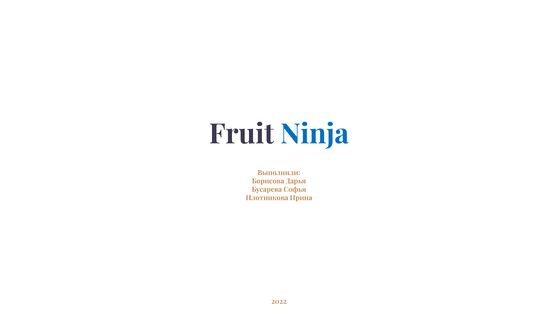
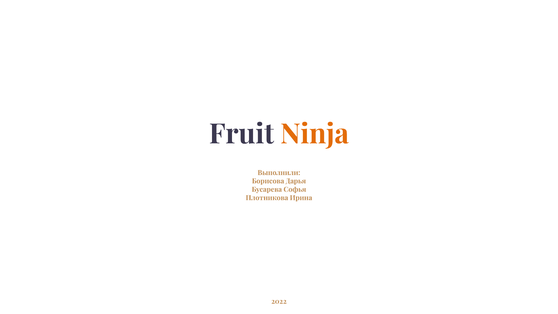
Ninja colour: blue -> orange (315, 134)
